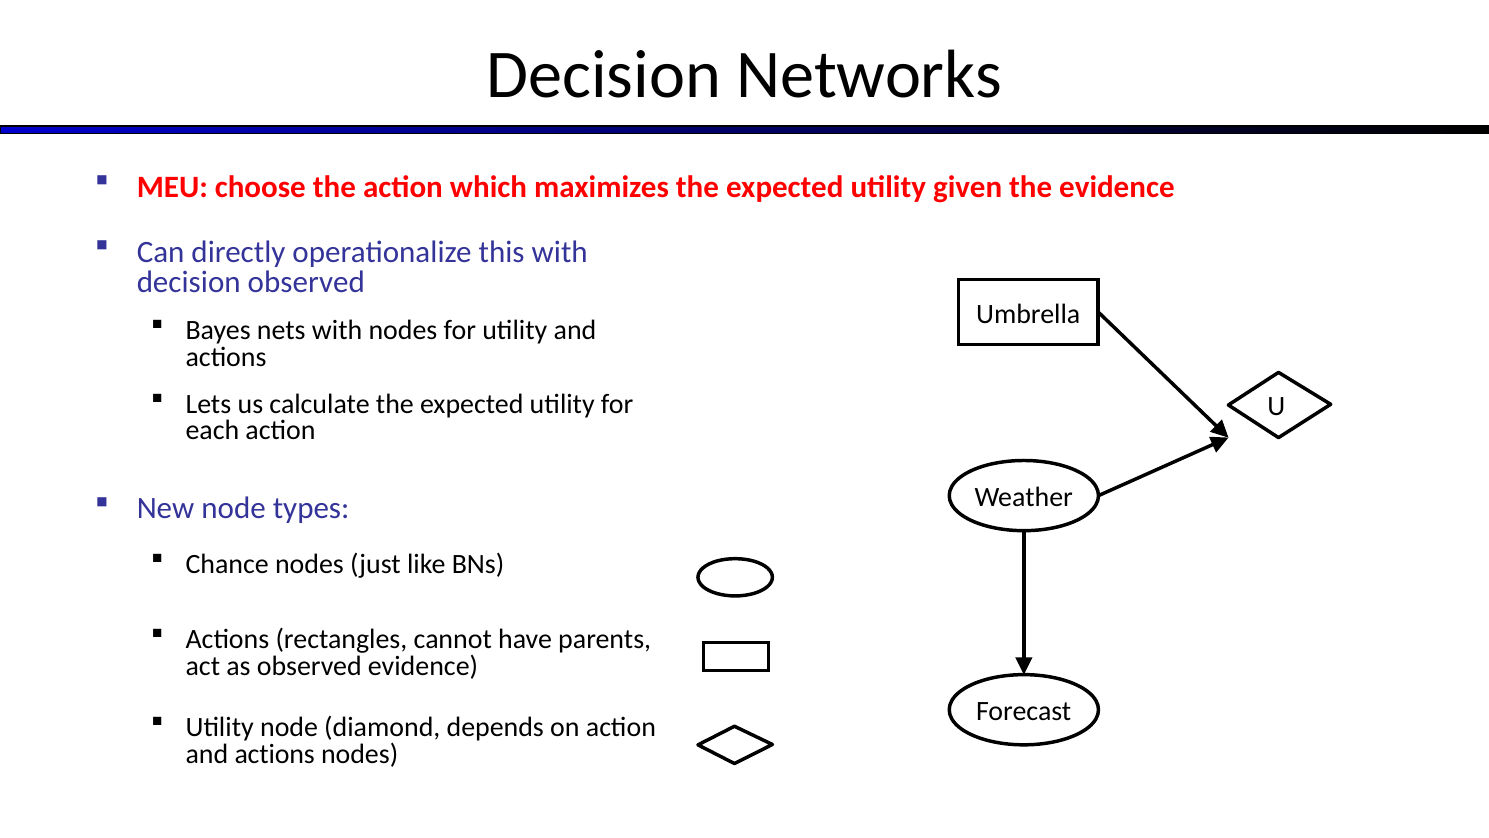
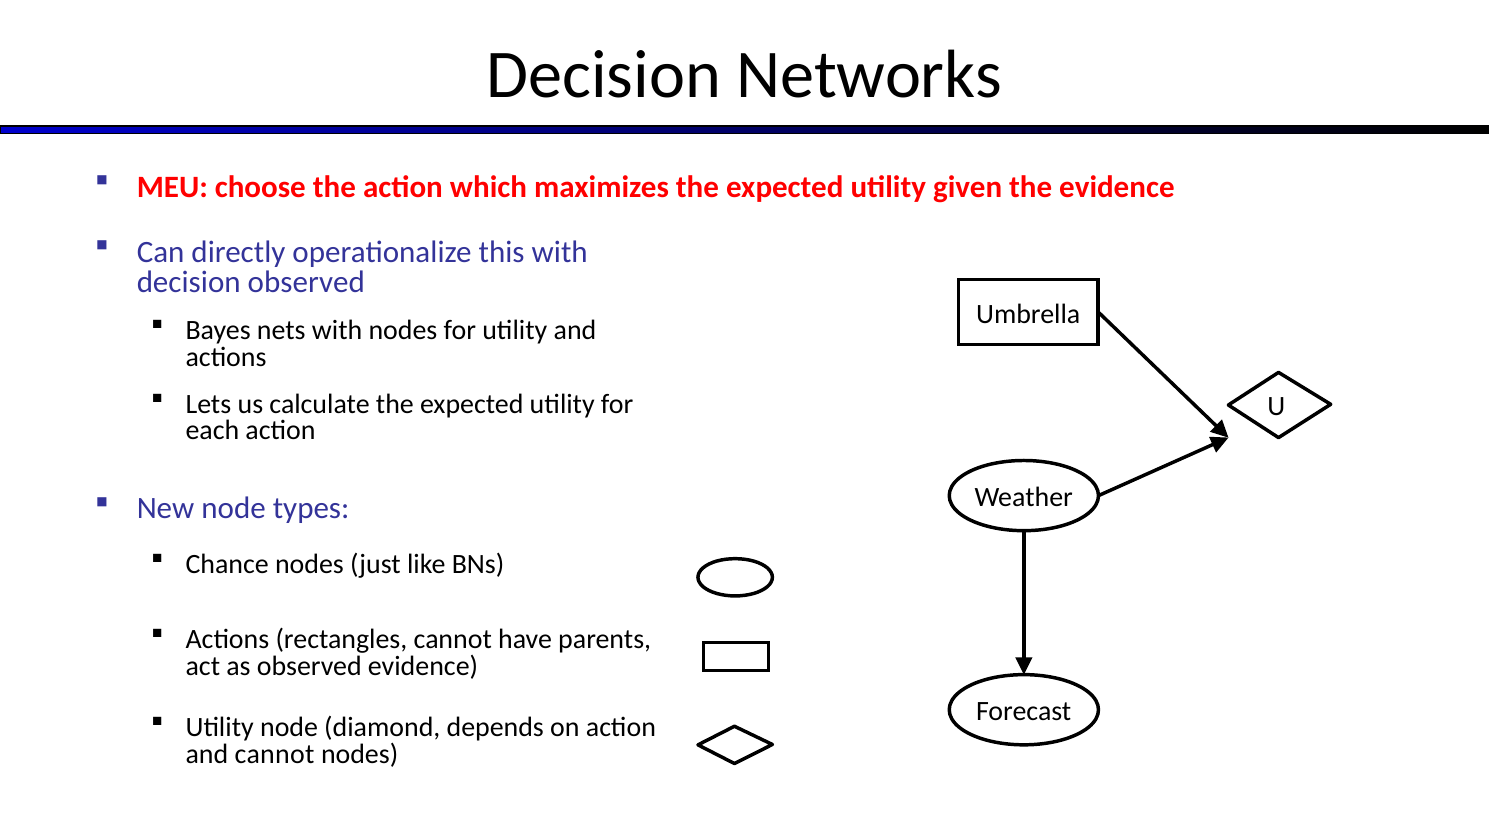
actions: actions -> cannot (274, 754)
